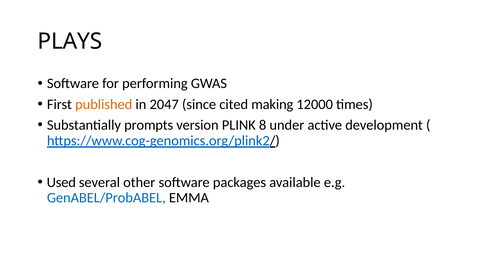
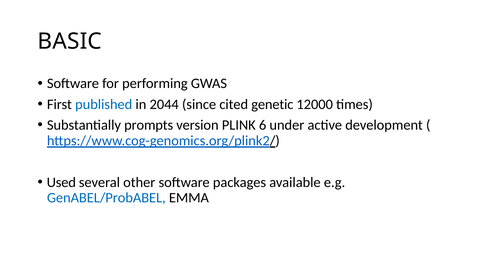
PLAYS: PLAYS -> BASIC (70, 41)
published colour: orange -> blue (104, 104)
2047: 2047 -> 2044 (164, 104)
making: making -> genetic (272, 104)
8: 8 -> 6 (263, 125)
